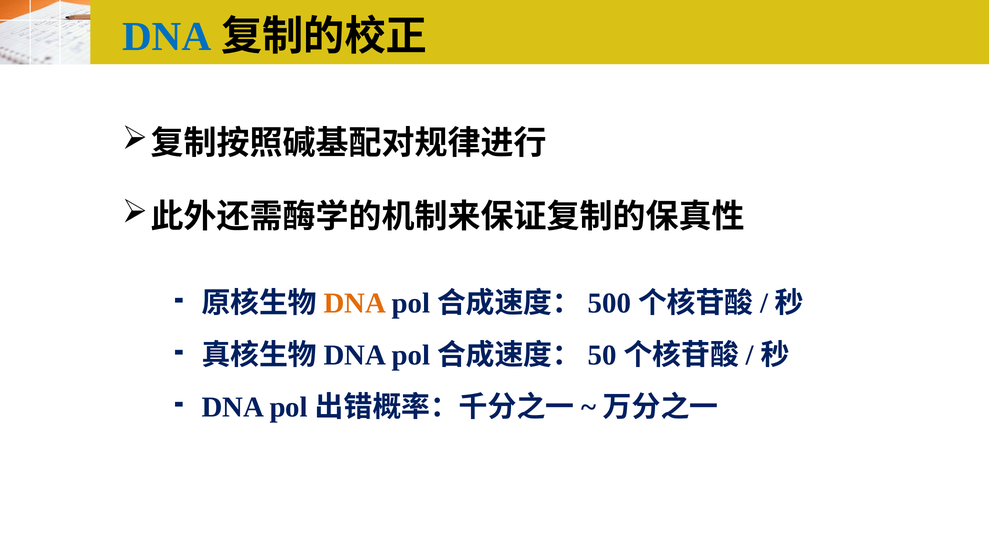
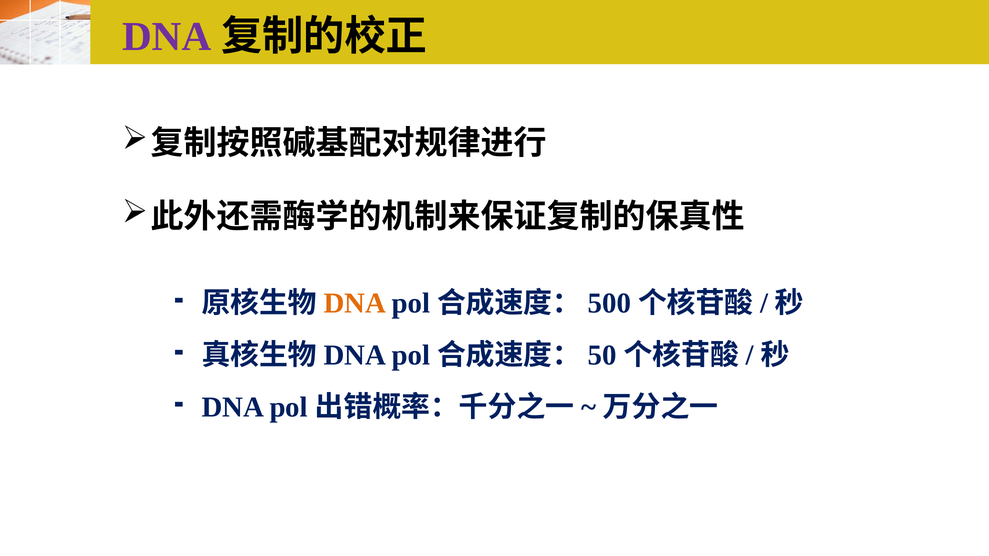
DNA colour: blue -> purple (167, 37)
